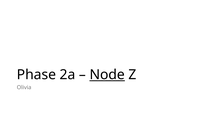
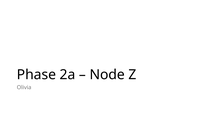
Node underline: present -> none (107, 75)
